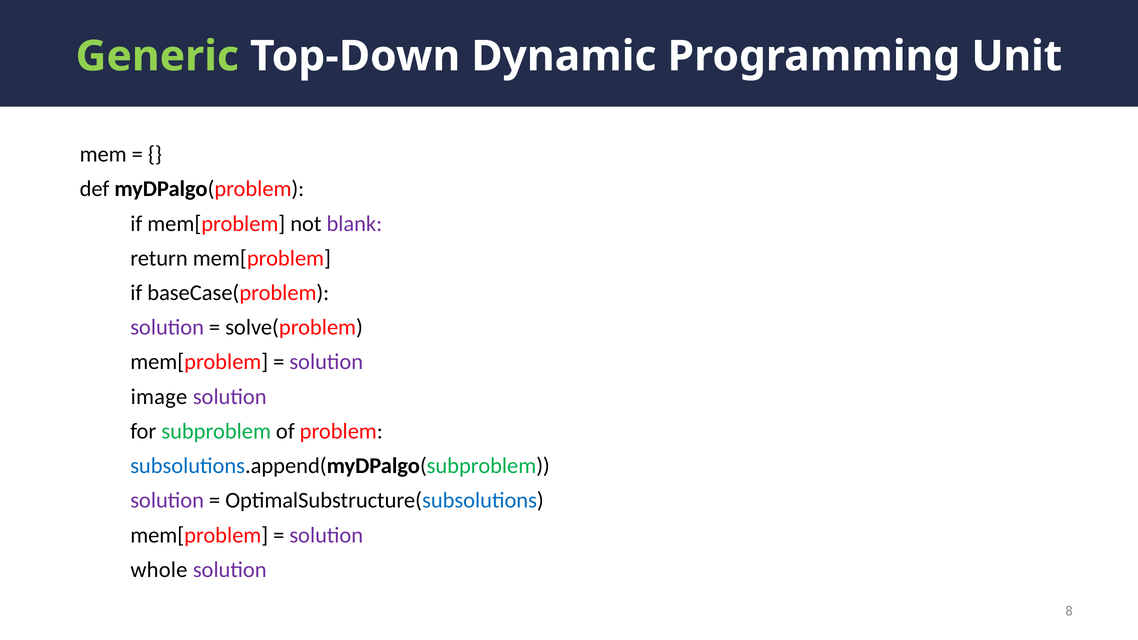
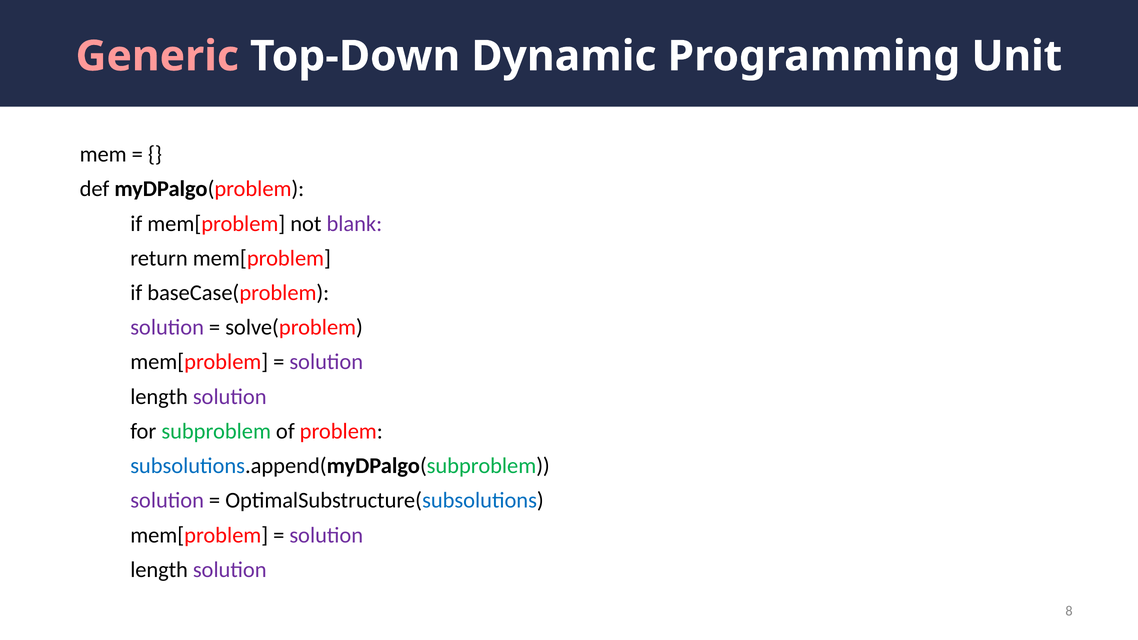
Generic colour: light green -> pink (157, 56)
image: image -> length (159, 397)
whole: whole -> length (159, 570)
